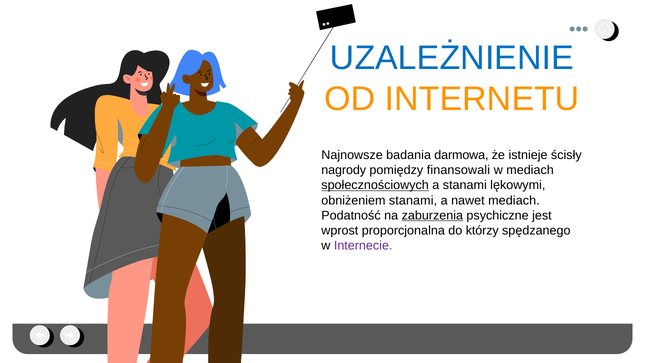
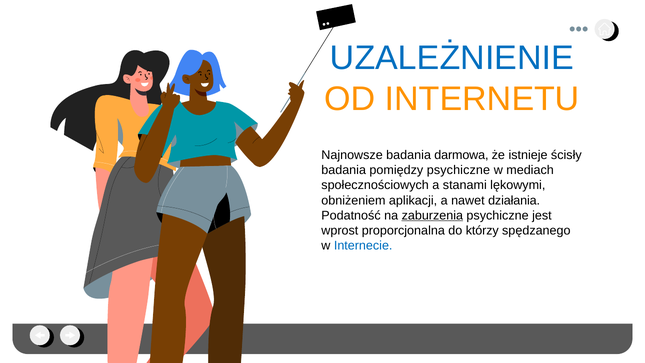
nagrody: nagrody -> badania (344, 170)
pomiędzy finansowali: finansowali -> psychiczne (458, 170)
społecznościowych underline: present -> none (375, 185)
obniżeniem stanami: stanami -> aplikacji (413, 200)
nawet mediach: mediach -> działania (514, 200)
Internecie colour: purple -> blue (363, 245)
